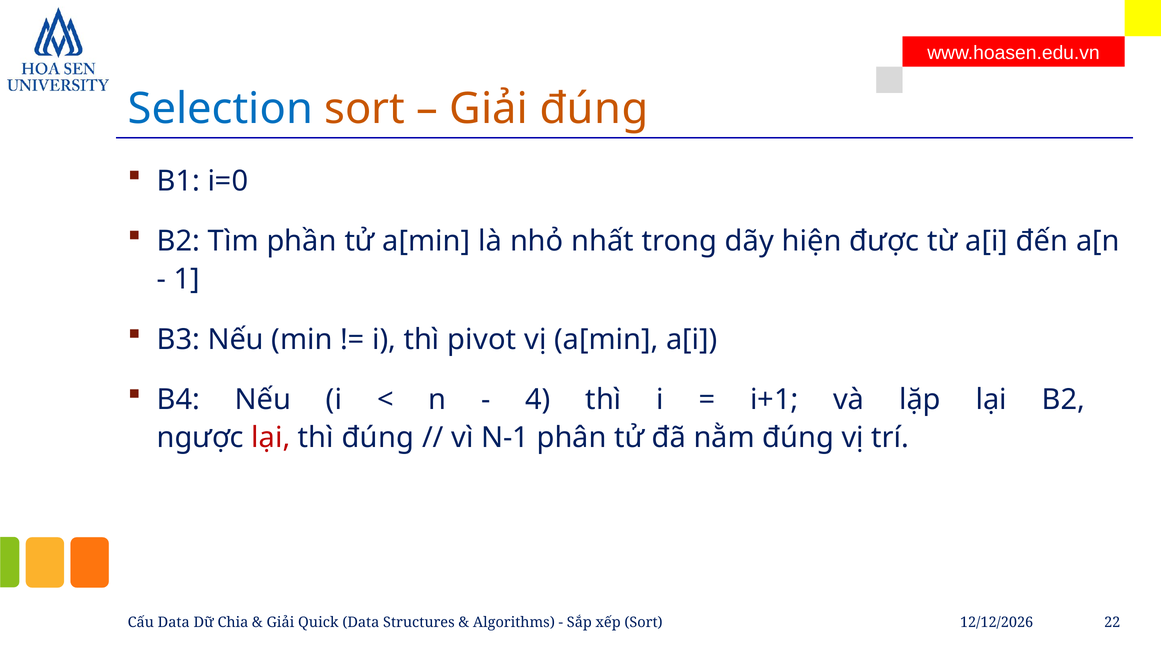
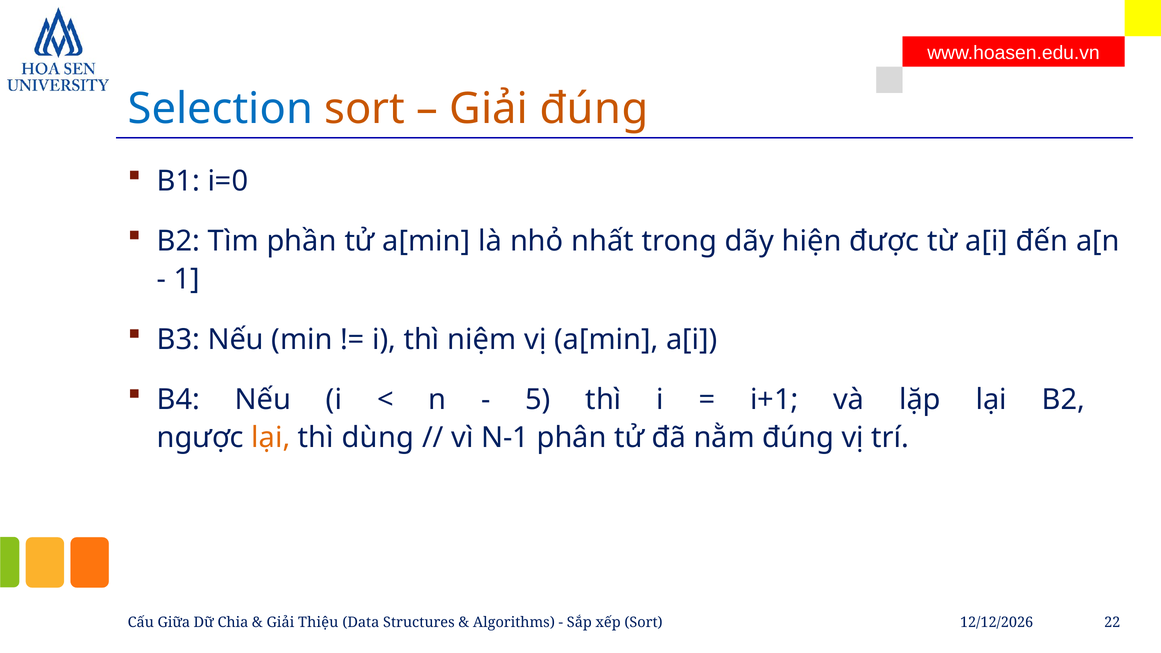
pivot: pivot -> niệm (482, 340)
4: 4 -> 5 (538, 400)
lại colour: red -> orange (271, 438)
thì đúng: đúng -> dùng (378, 438)
Cấu Data: Data -> Giữa (174, 622)
Quick: Quick -> Thiệu (318, 622)
